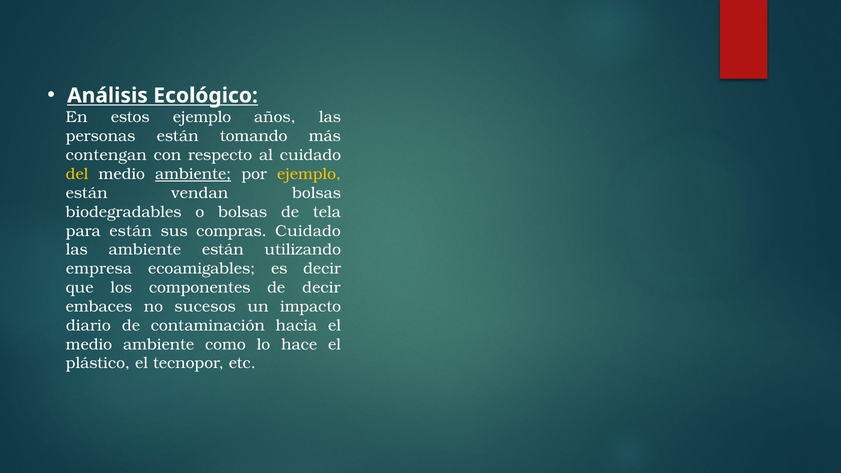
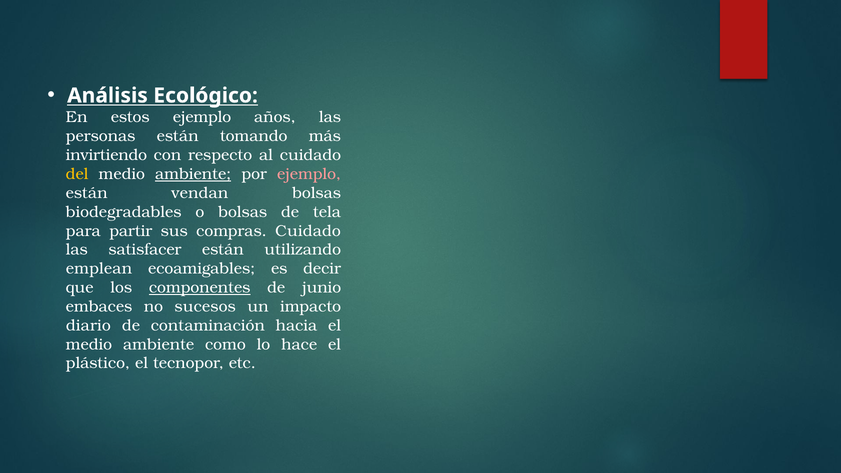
contengan: contengan -> invirtiendo (106, 155)
ejemplo colour: yellow -> pink (309, 174)
para están: están -> partir (131, 231)
las ambiente: ambiente -> satisfacer (145, 250)
empresa: empresa -> emplean (99, 269)
componentes underline: none -> present (200, 288)
de decir: decir -> junio (322, 288)
